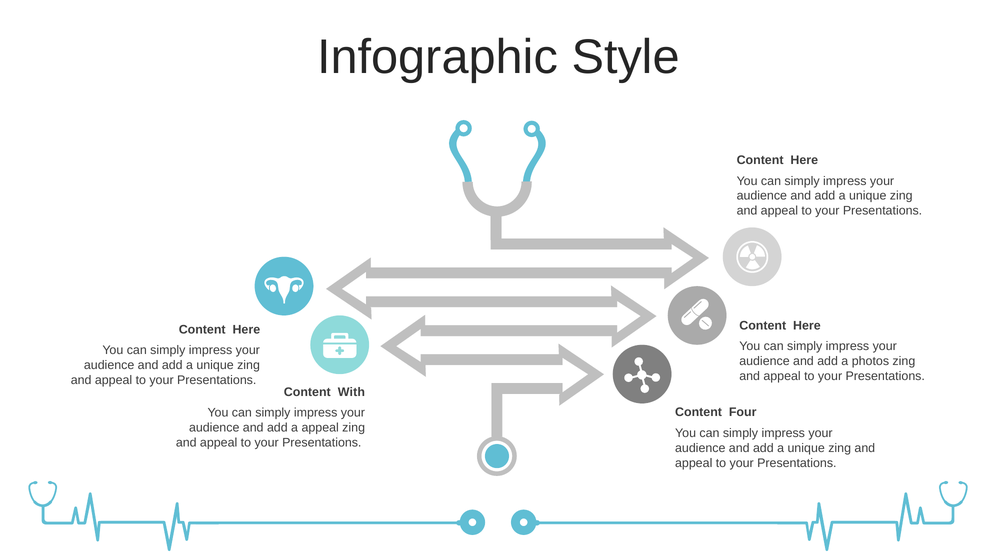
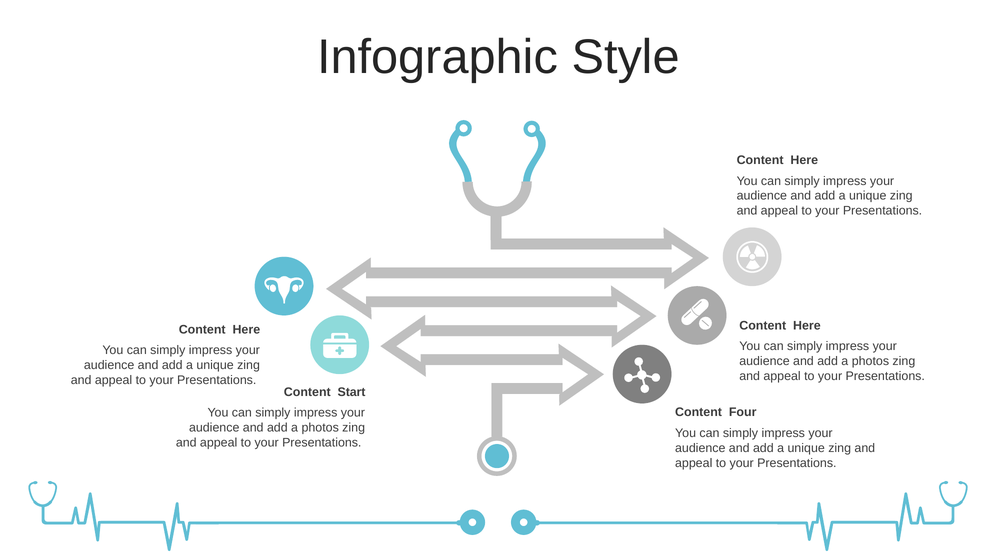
With: With -> Start (352, 392)
appeal: appeal -> photos (320, 428)
